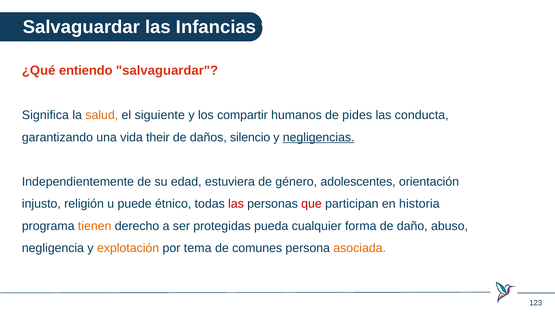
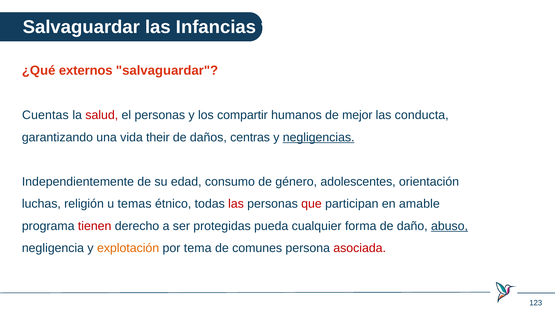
entiendo: entiendo -> externos (86, 71)
Significa: Significa -> Cuentas (45, 115)
salud colour: orange -> red (102, 115)
el siguiente: siguiente -> personas (160, 115)
pides: pides -> mejor (357, 115)
silencio: silencio -> centras (250, 137)
estuviera: estuviera -> consumo (230, 182)
injusto: injusto -> luchas (41, 204)
puede: puede -> temas (135, 204)
historia: historia -> amable (419, 204)
tienen colour: orange -> red (95, 226)
abuso underline: none -> present (449, 226)
asociada colour: orange -> red (360, 248)
